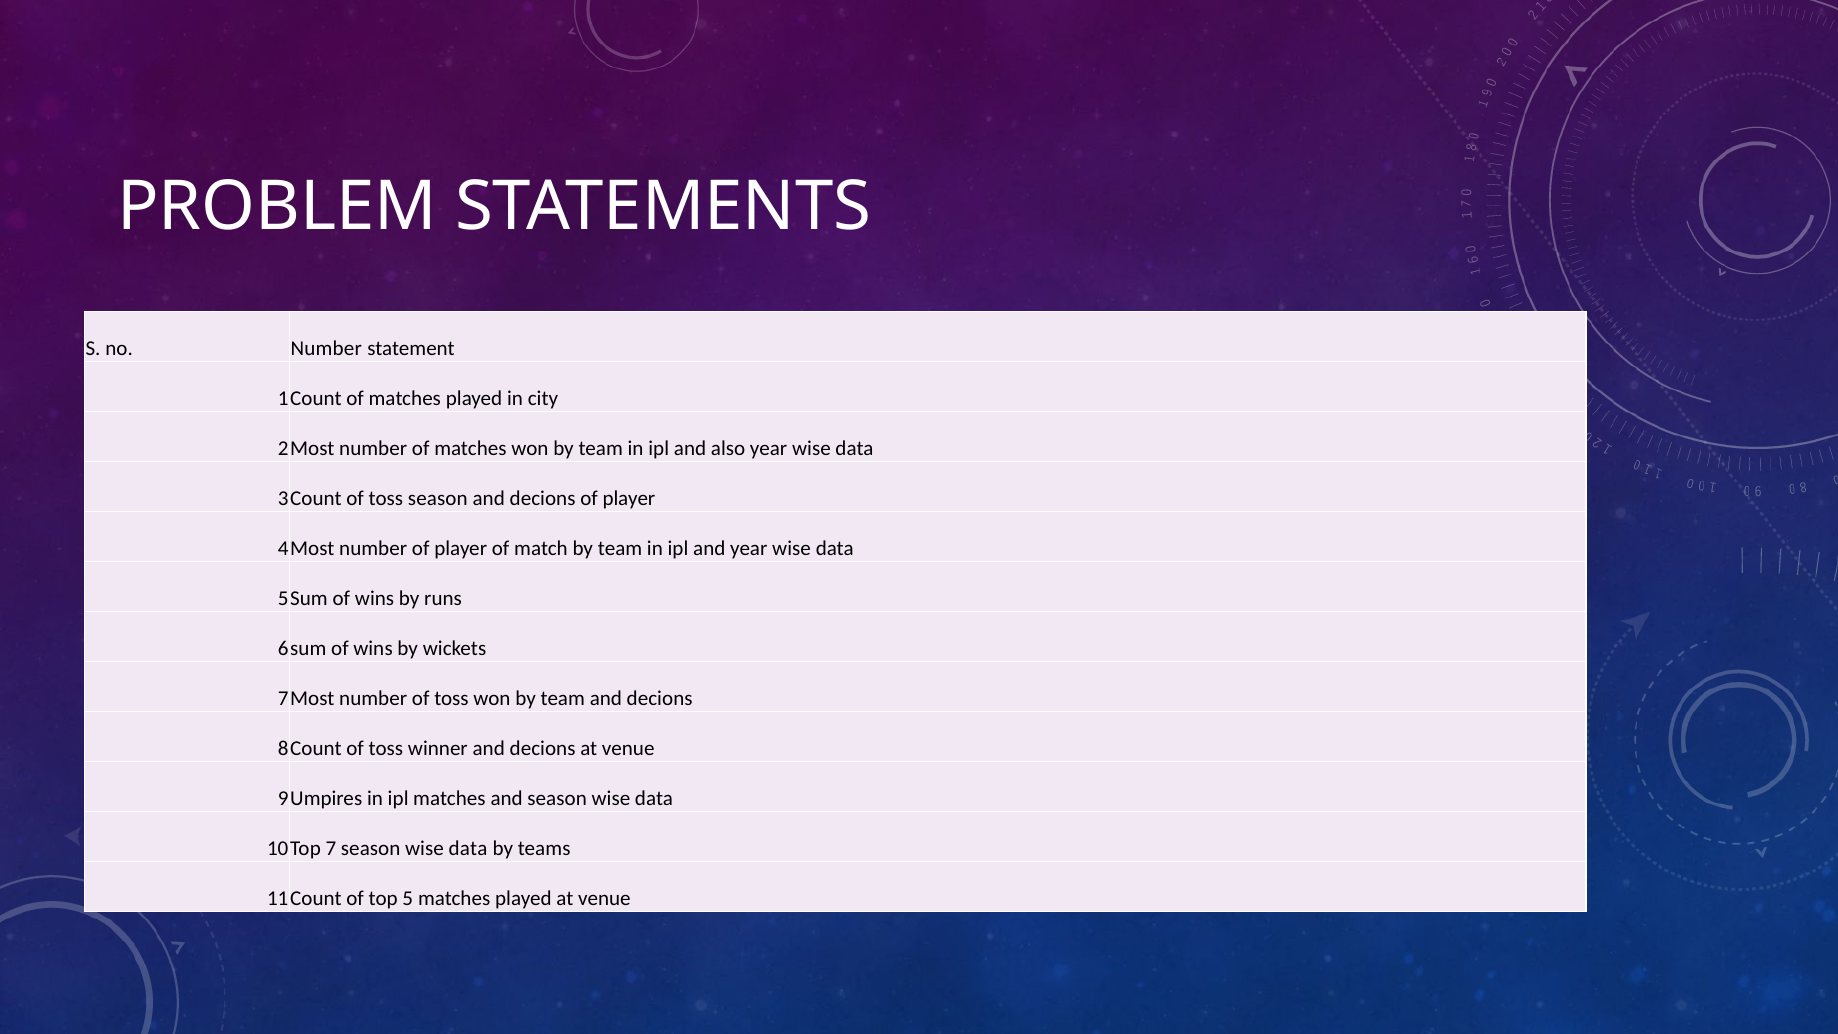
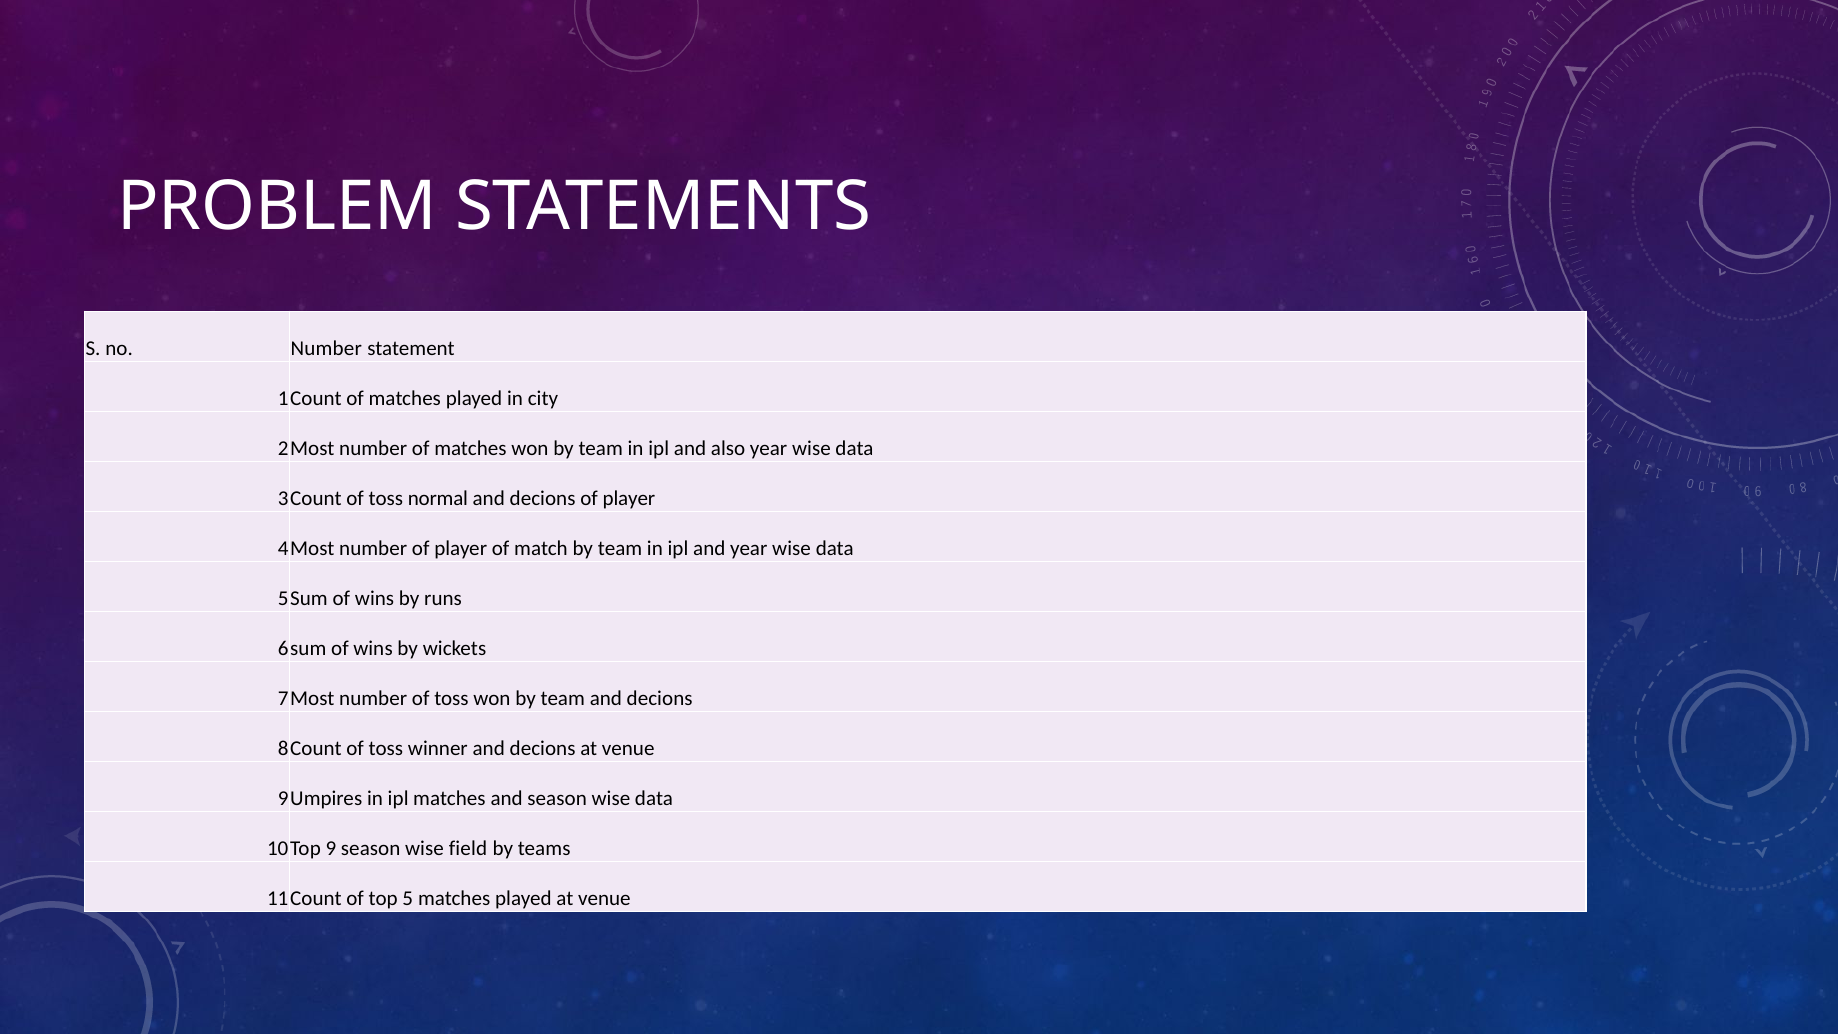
toss season: season -> normal (438, 499)
7: 7 -> 9 (331, 849)
data: data -> field (468, 849)
